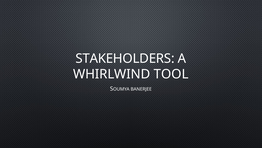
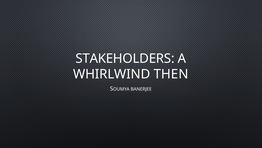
TOOL: TOOL -> THEN (171, 74)
